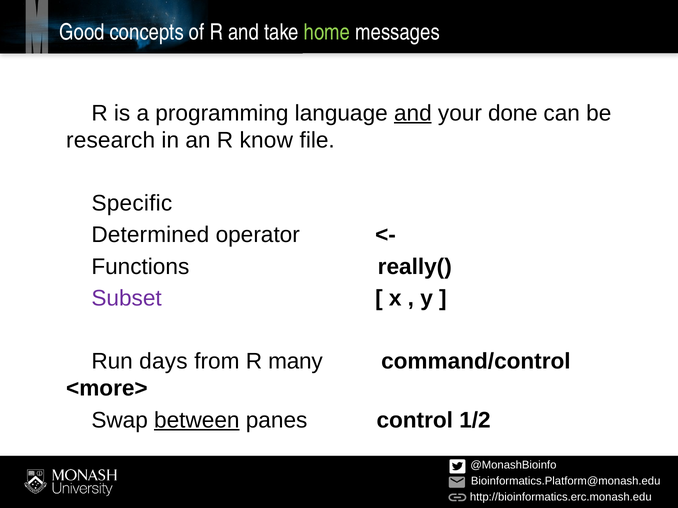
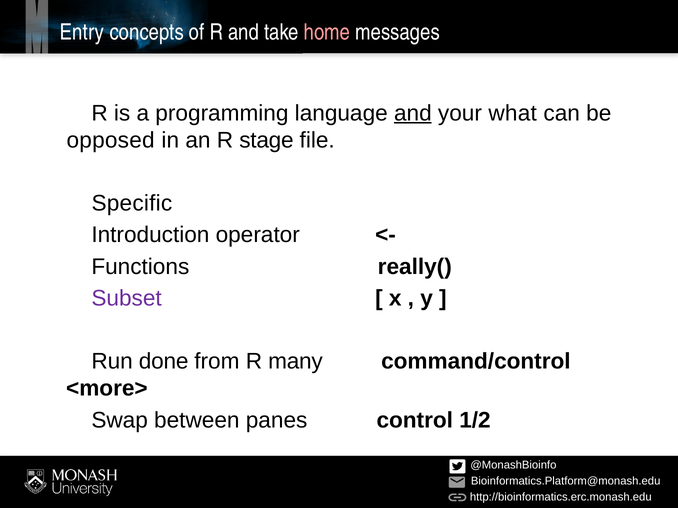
Good: Good -> Entry (82, 32)
home colour: light green -> pink (327, 32)
done: done -> what (513, 113)
research: research -> opposed (111, 140)
know: know -> stage (266, 140)
Determined: Determined -> Introduction (150, 235)
days: days -> done (164, 362)
between underline: present -> none (197, 421)
